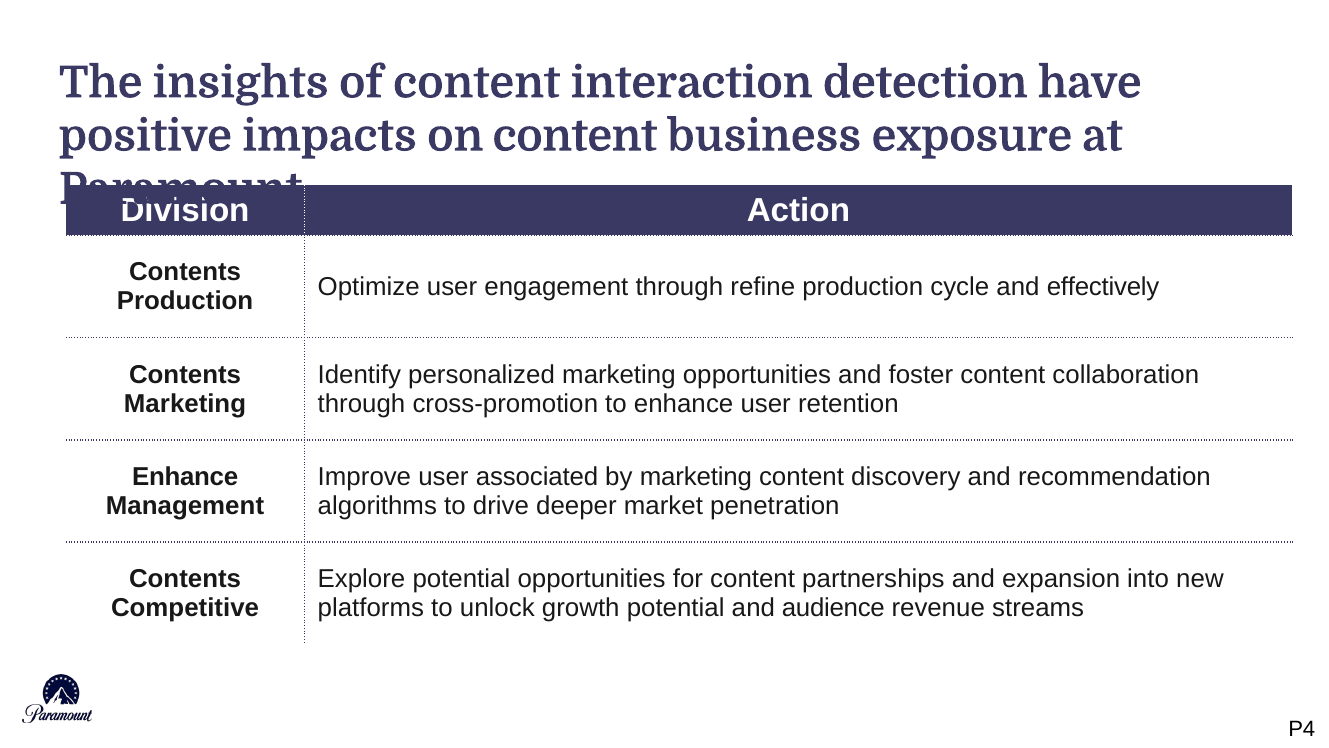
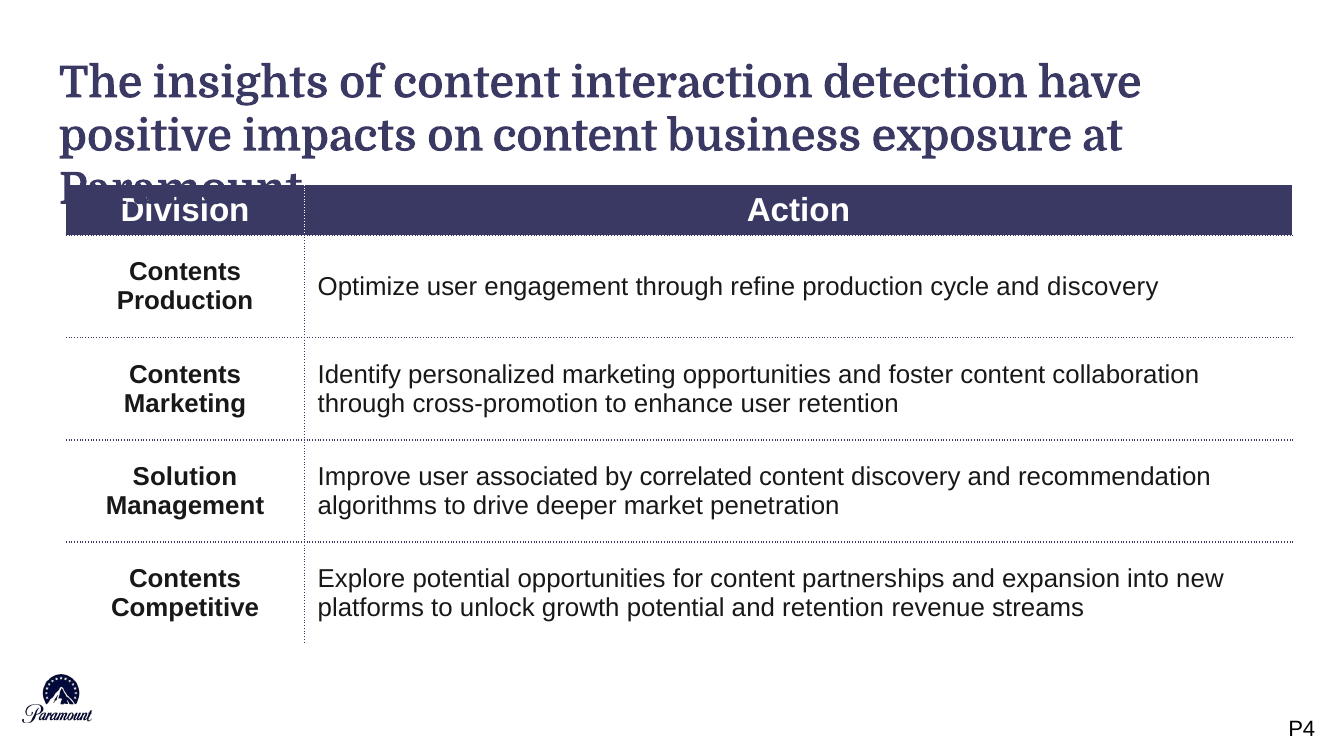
and effectively: effectively -> discovery (1103, 287)
Enhance: Enhance -> Solution (185, 477)
by marketing: marketing -> correlated (696, 477)
and audience: audience -> retention (833, 608)
